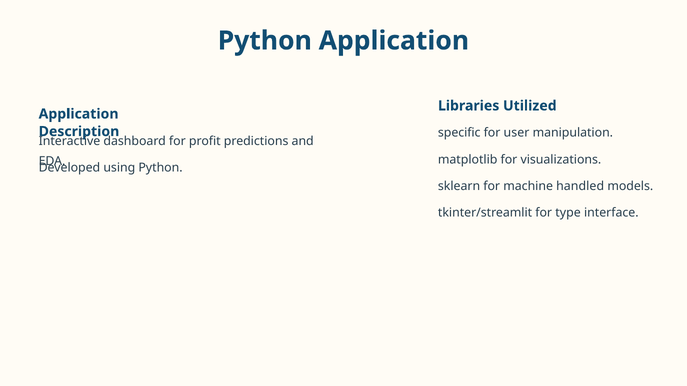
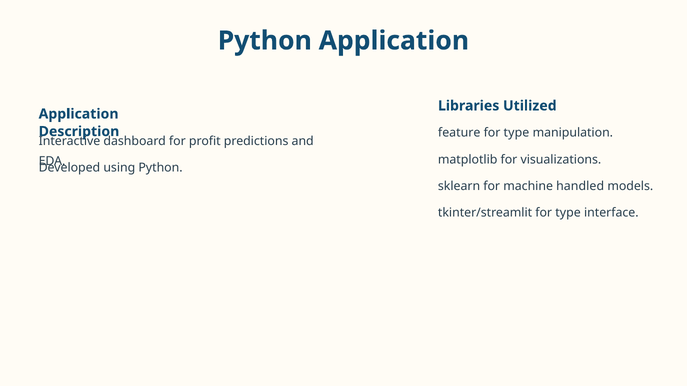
specific: specific -> feature (459, 133)
user: user -> type (516, 133)
